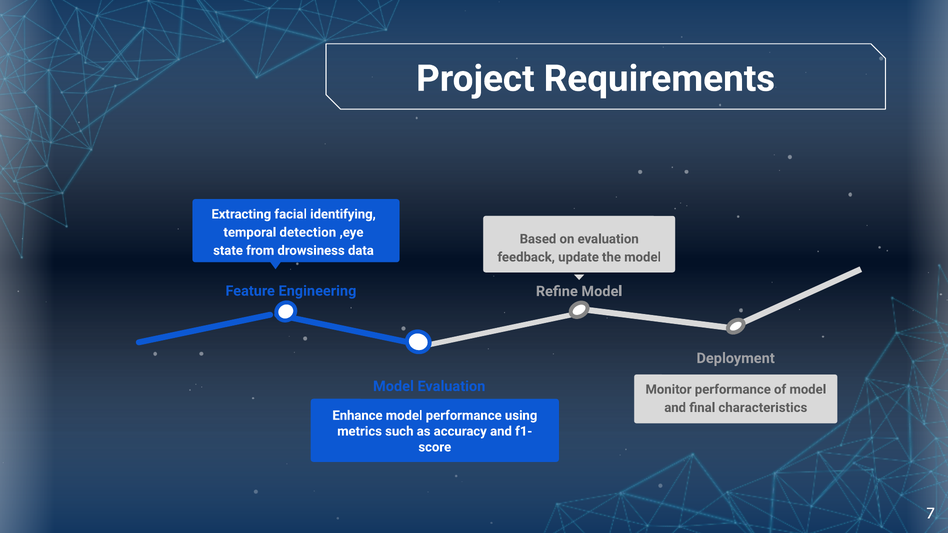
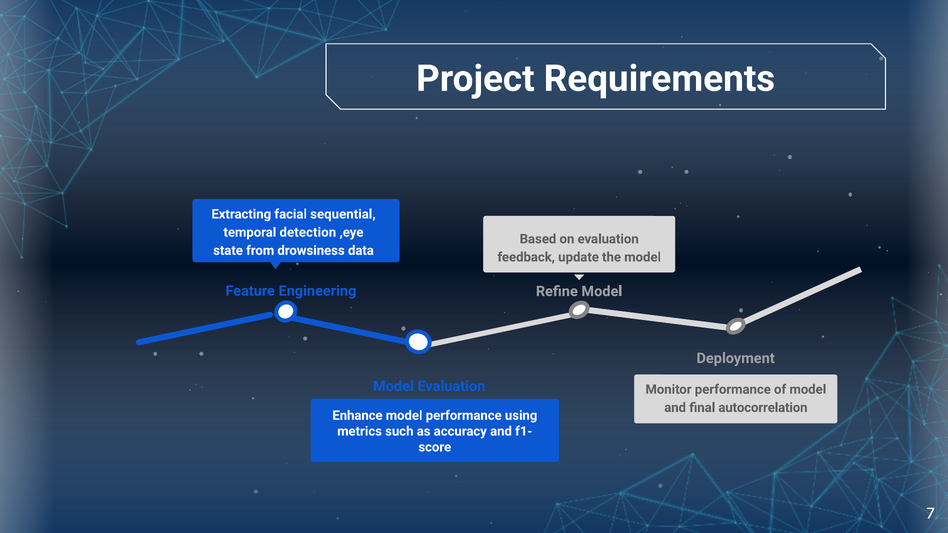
identifying: identifying -> sequential (343, 214)
characteristics: characteristics -> autocorrelation (763, 408)
